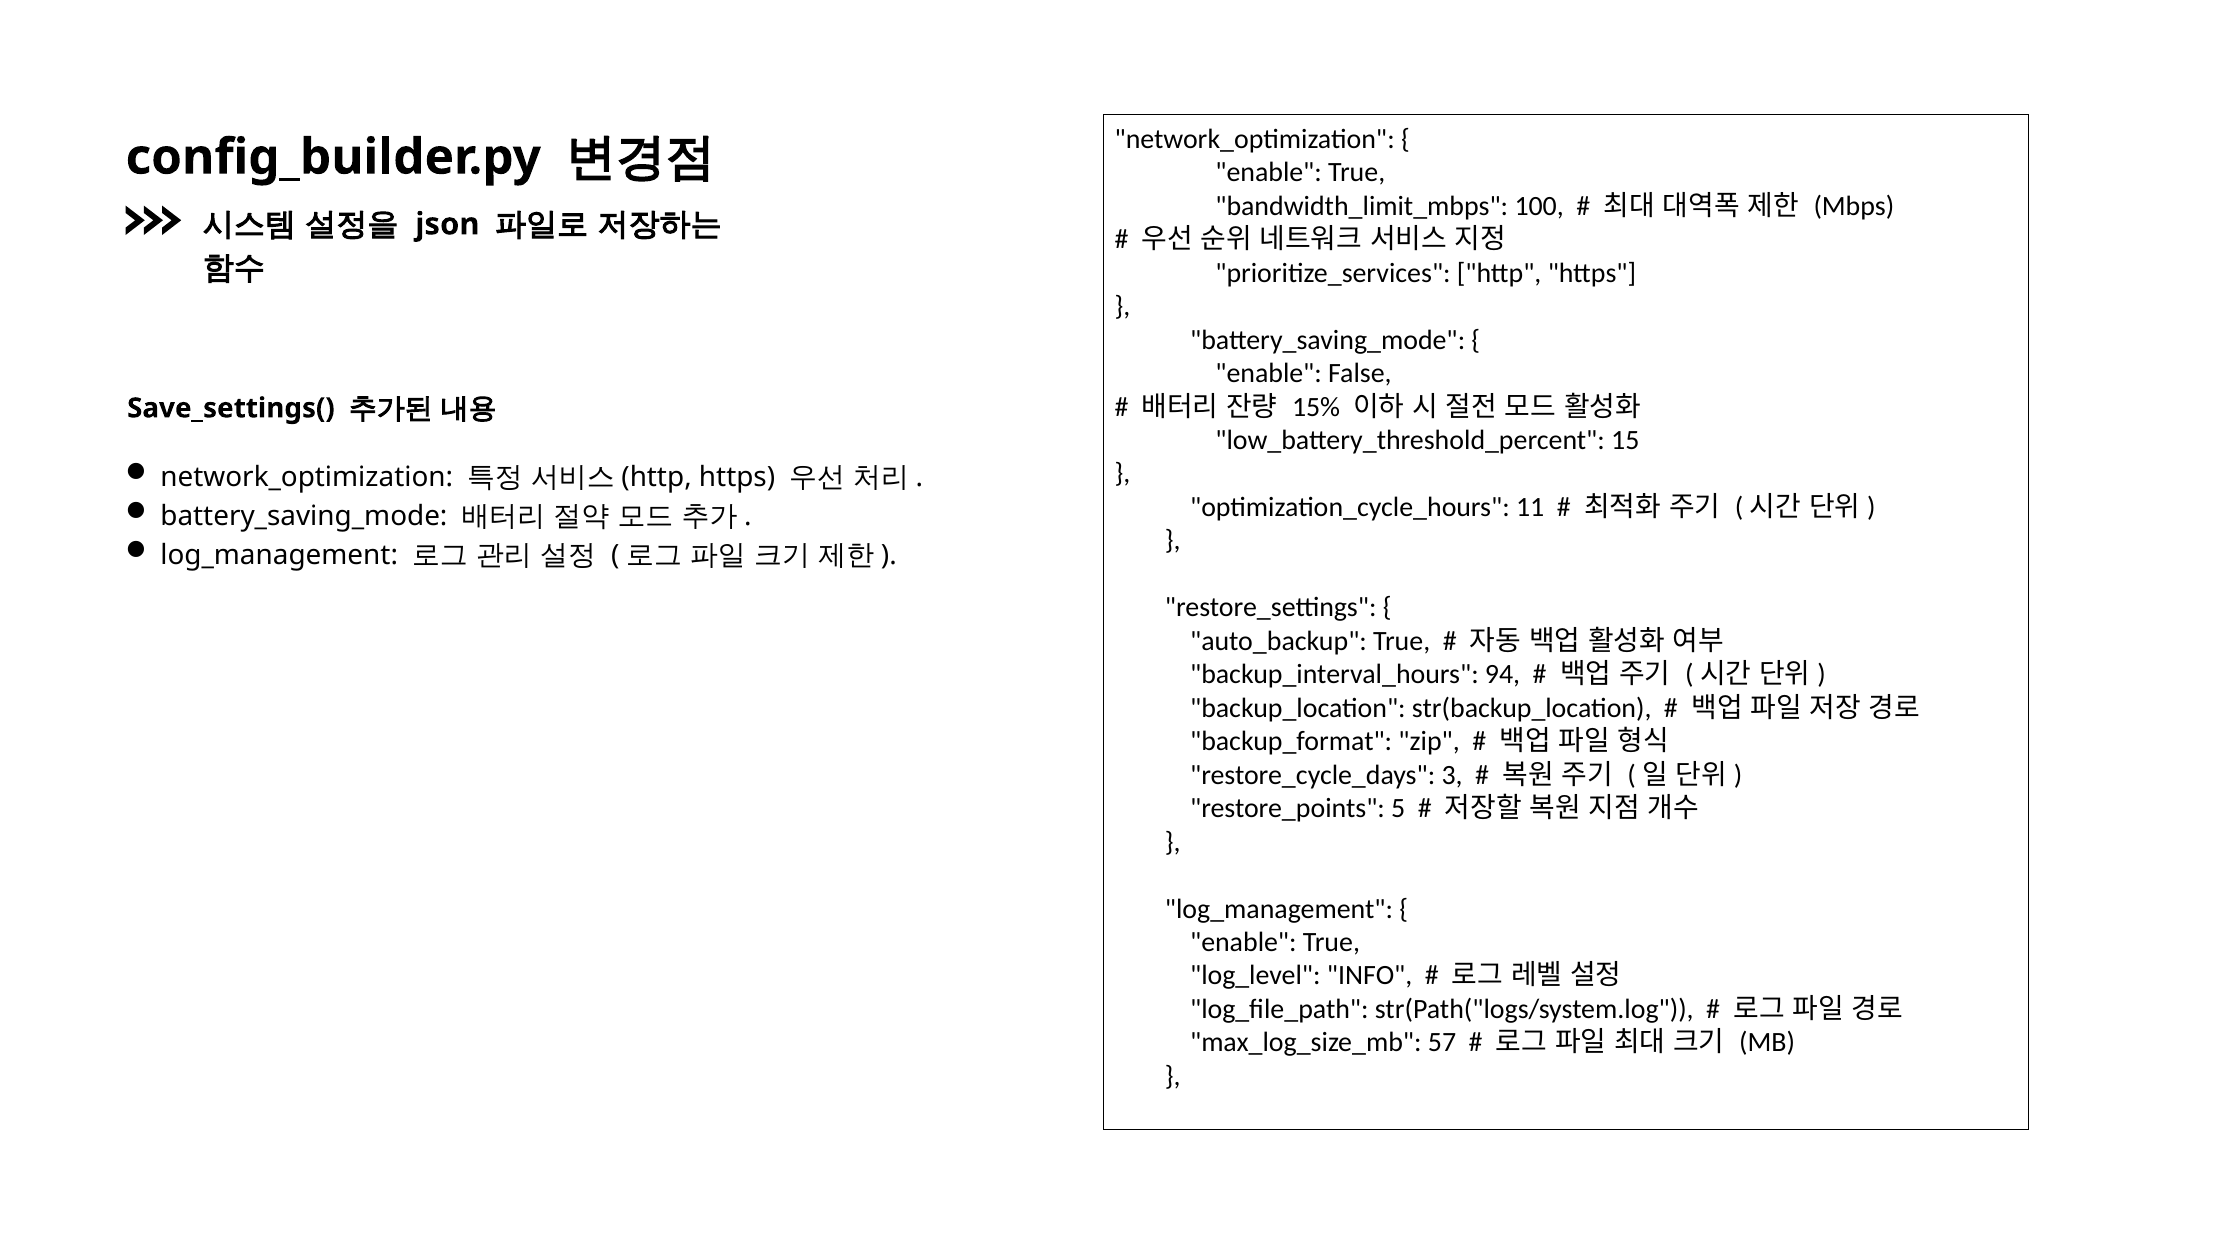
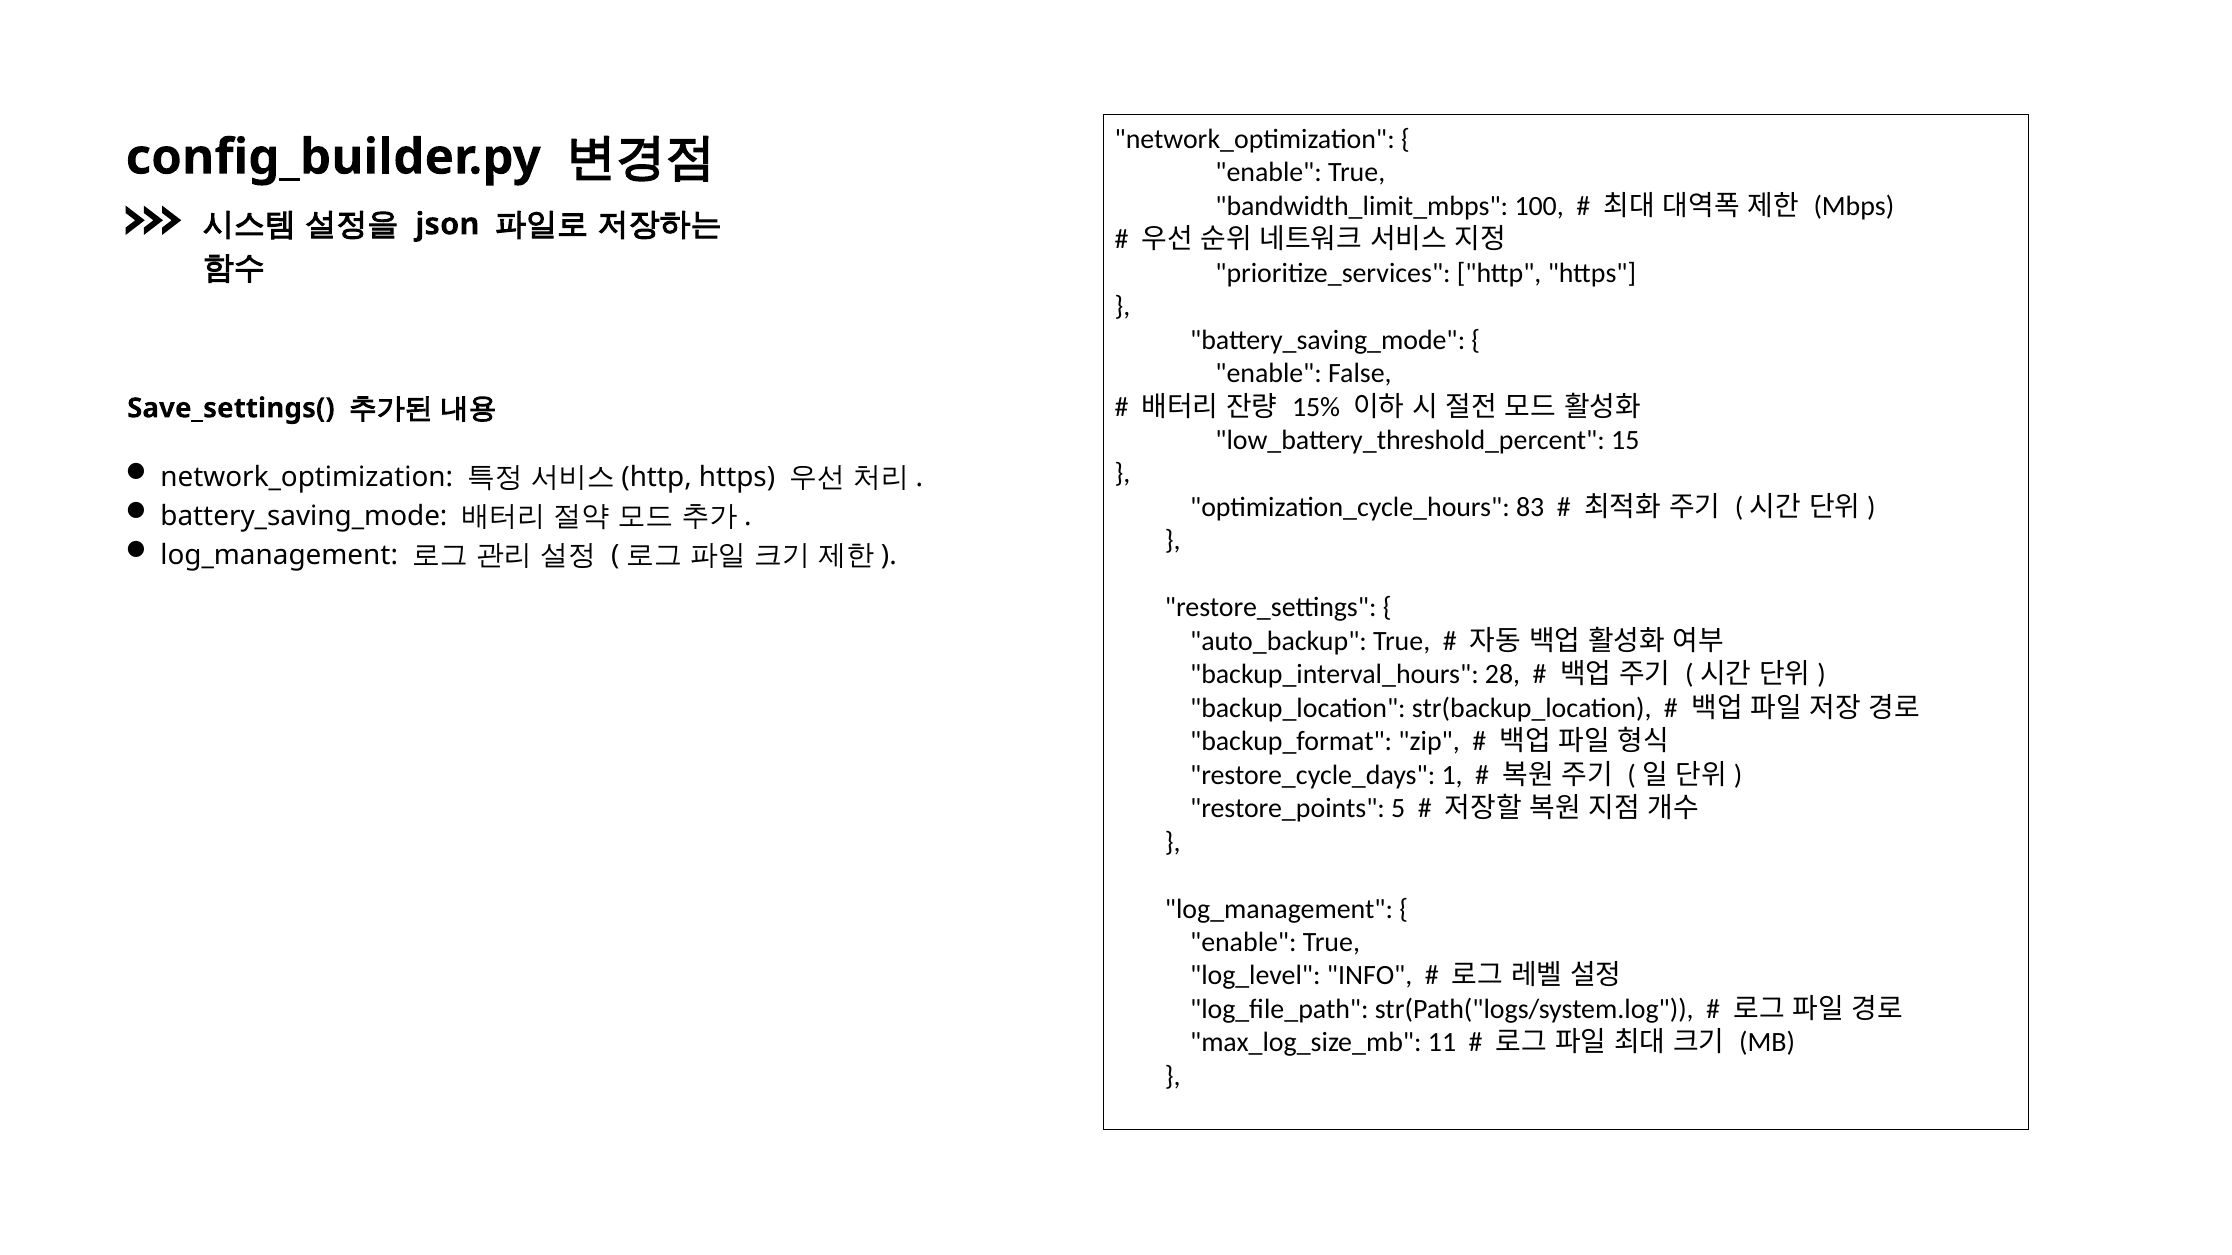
11: 11 -> 83 (1530, 507)
94: 94 -> 28 (1503, 675)
3: 3 -> 1 (1452, 775)
57: 57 -> 11 (1442, 1043)
